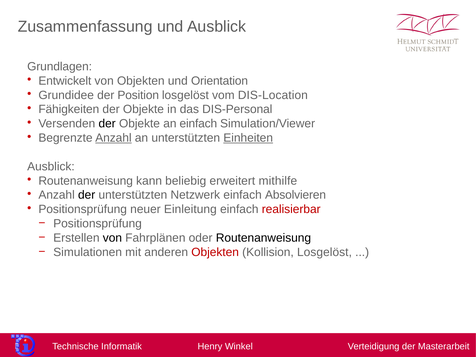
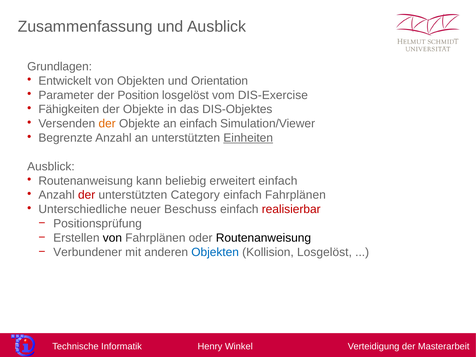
Grundidee: Grundidee -> Parameter (66, 95)
DIS-Location: DIS-Location -> DIS-Exercise (273, 95)
DIS-Personal: DIS-Personal -> DIS-Objektes (237, 109)
der colour: black -> orange (107, 124)
Anzahl underline: present -> none (113, 138)
erweitert mithilfe: mithilfe -> einfach (278, 181)
der colour: black -> red (87, 195)
Netzwerk: Netzwerk -> Category (195, 195)
einfach Absolvieren: Absolvieren -> Fahrplänen (295, 195)
Positionsprüfung: Positionsprüfung -> Unterschiedliche (83, 209)
Einleitung: Einleitung -> Beschuss (190, 209)
Simulationen: Simulationen -> Verbundener (88, 252)
Objekten colour: red -> blue (215, 252)
